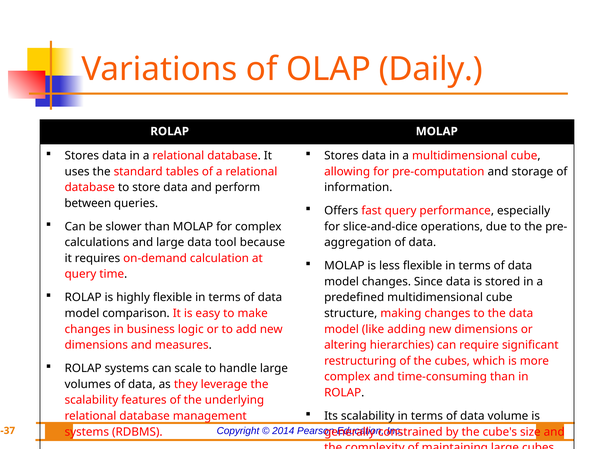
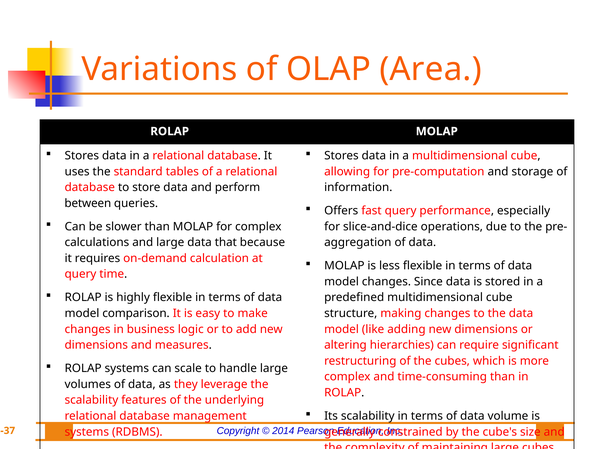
Daily: Daily -> Area (431, 69)
tool: tool -> that (226, 243)
